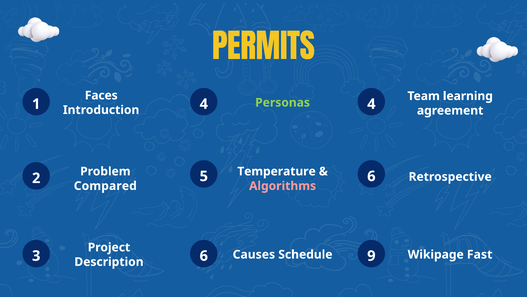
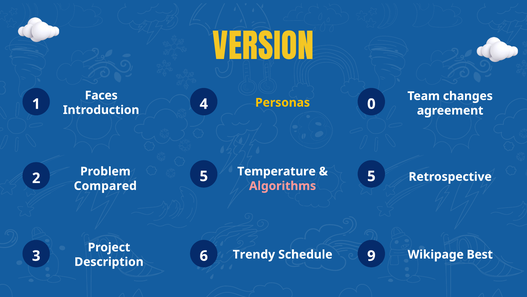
PERMITS: PERMITS -> VERSION (263, 48)
learning: learning -> changes (468, 96)
Personas colour: light green -> yellow (283, 102)
4 4: 4 -> 0 (371, 104)
5 6: 6 -> 5 (371, 176)
Causes: Causes -> Trendy (254, 254)
Fast: Fast -> Best (480, 254)
